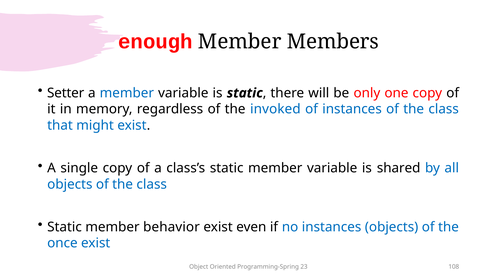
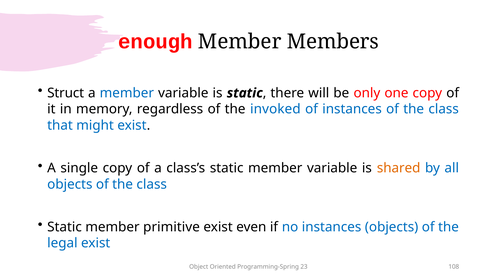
Setter: Setter -> Struct (66, 93)
shared colour: black -> orange (399, 168)
behavior: behavior -> primitive (172, 227)
once: once -> legal (62, 243)
